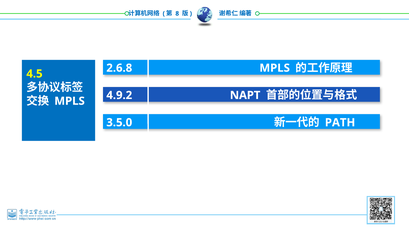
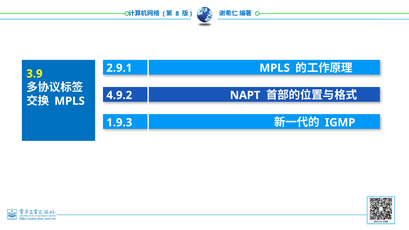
2.6.8: 2.6.8 -> 2.9.1 (119, 68)
4.5: 4.5 -> 3.9 (34, 74)
3.5.0: 3.5.0 -> 1.9.3 (119, 123)
PATH: PATH -> IGMP (340, 123)
